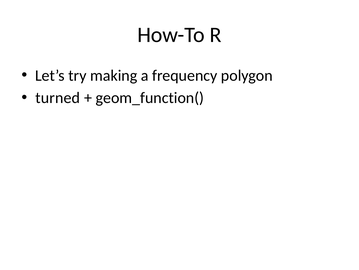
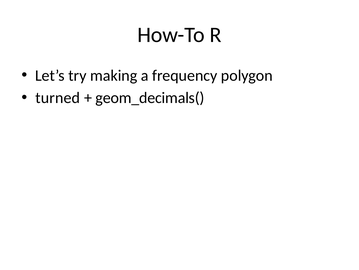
geom_function(: geom_function( -> geom_decimals( (150, 98)
